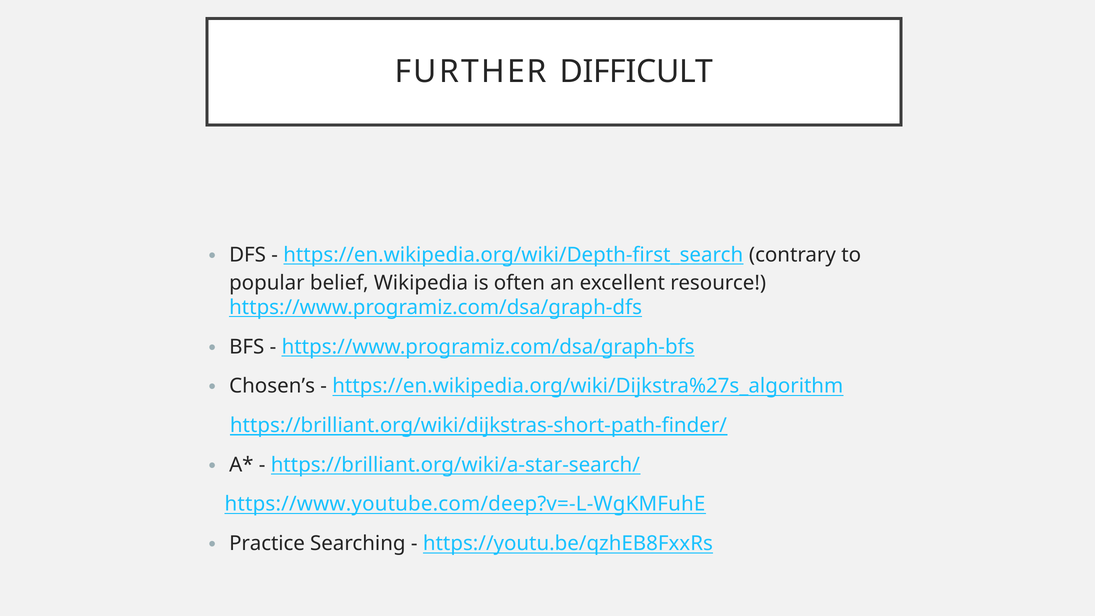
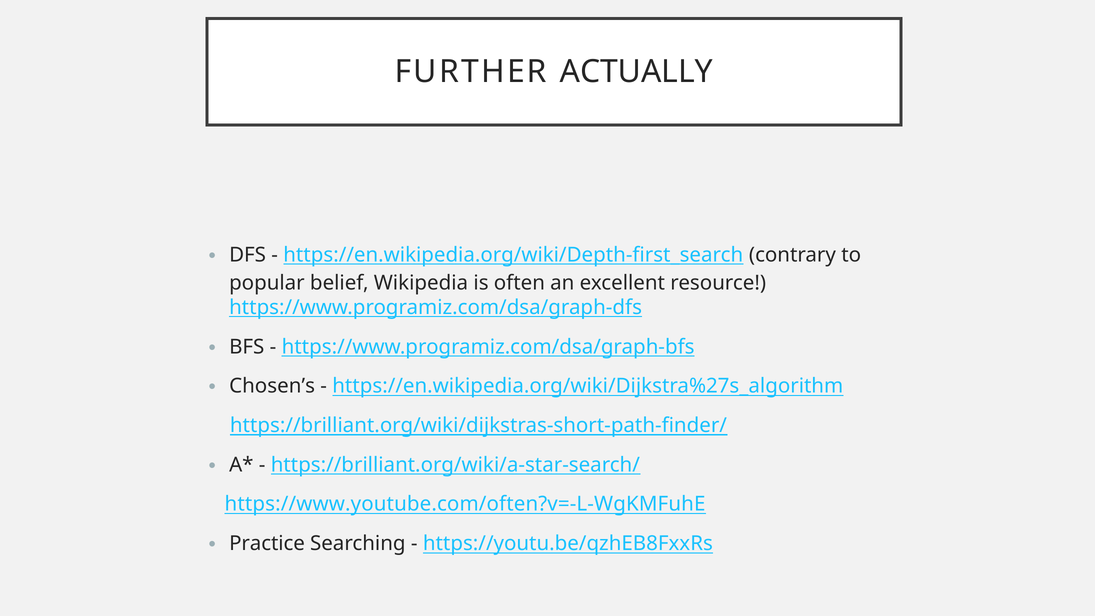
DIFFICULT: DIFFICULT -> ACTUALLY (636, 72)
https://www.youtube.com/deep?v=-L-WgKMFuhE: https://www.youtube.com/deep?v=-L-WgKMFuhE -> https://www.youtube.com/often?v=-L-WgKMFuhE (465, 504)
